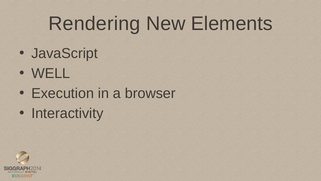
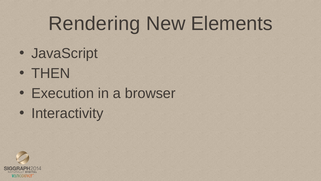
WELL: WELL -> THEN (51, 73)
